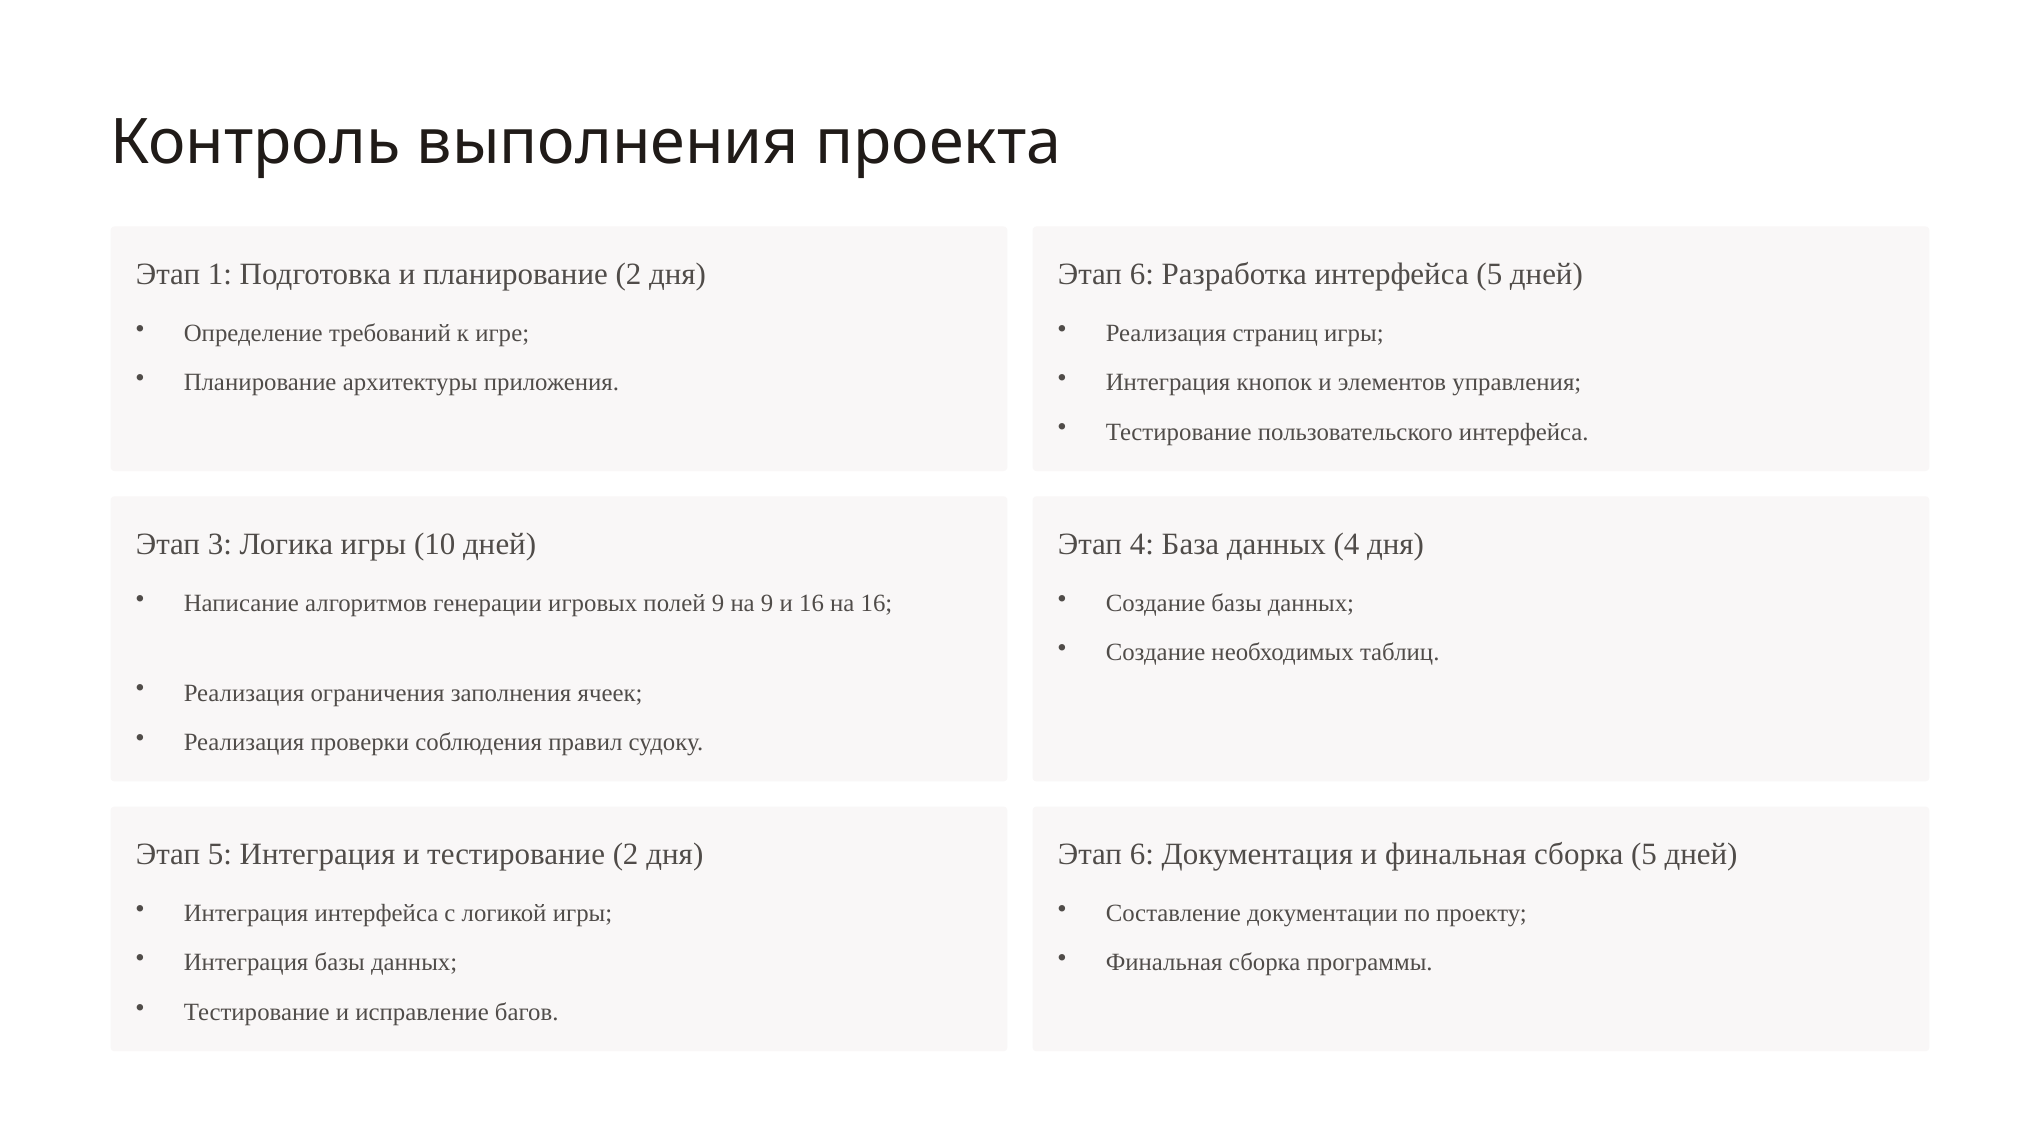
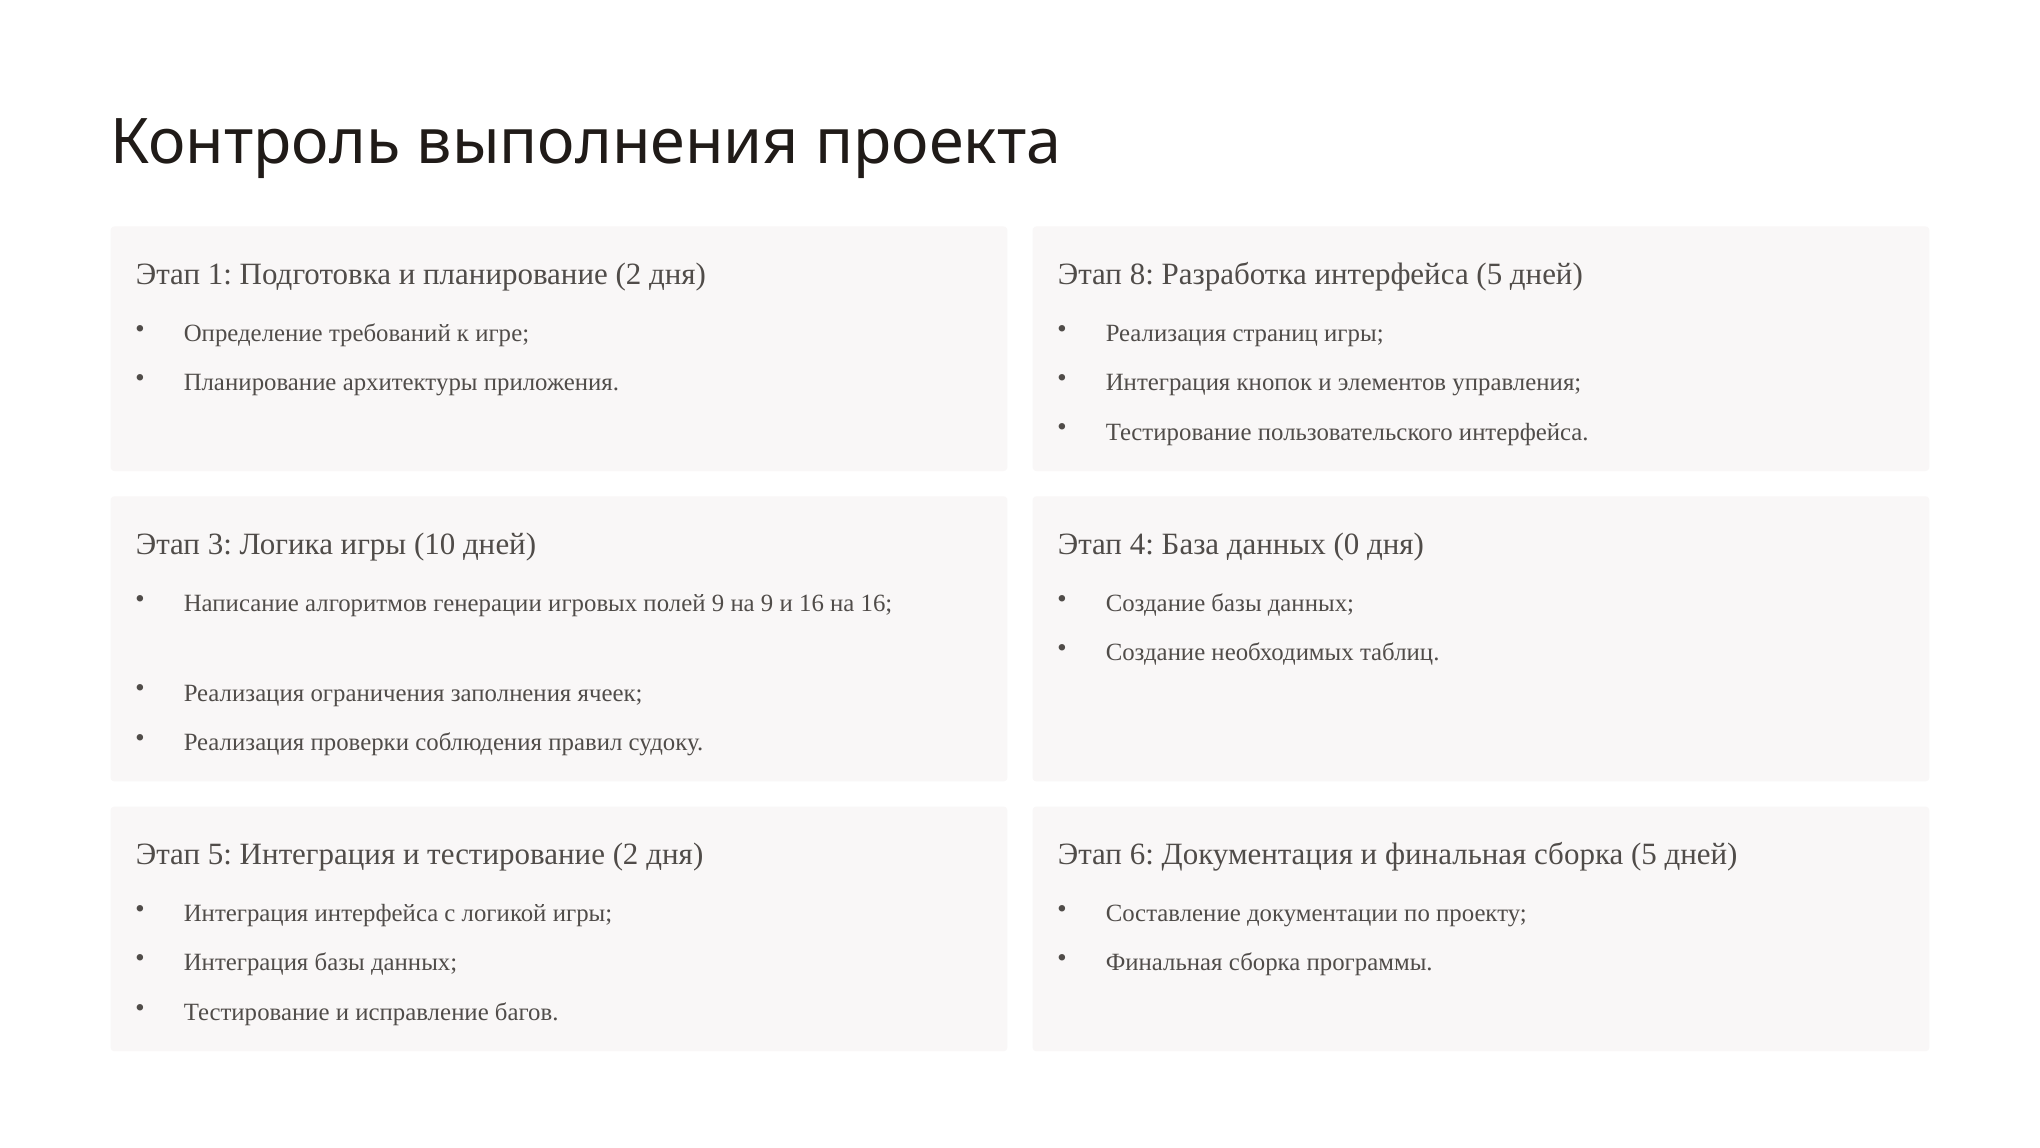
6: 6 -> 8 (1142, 274)
данных 4: 4 -> 0 (1347, 544)
